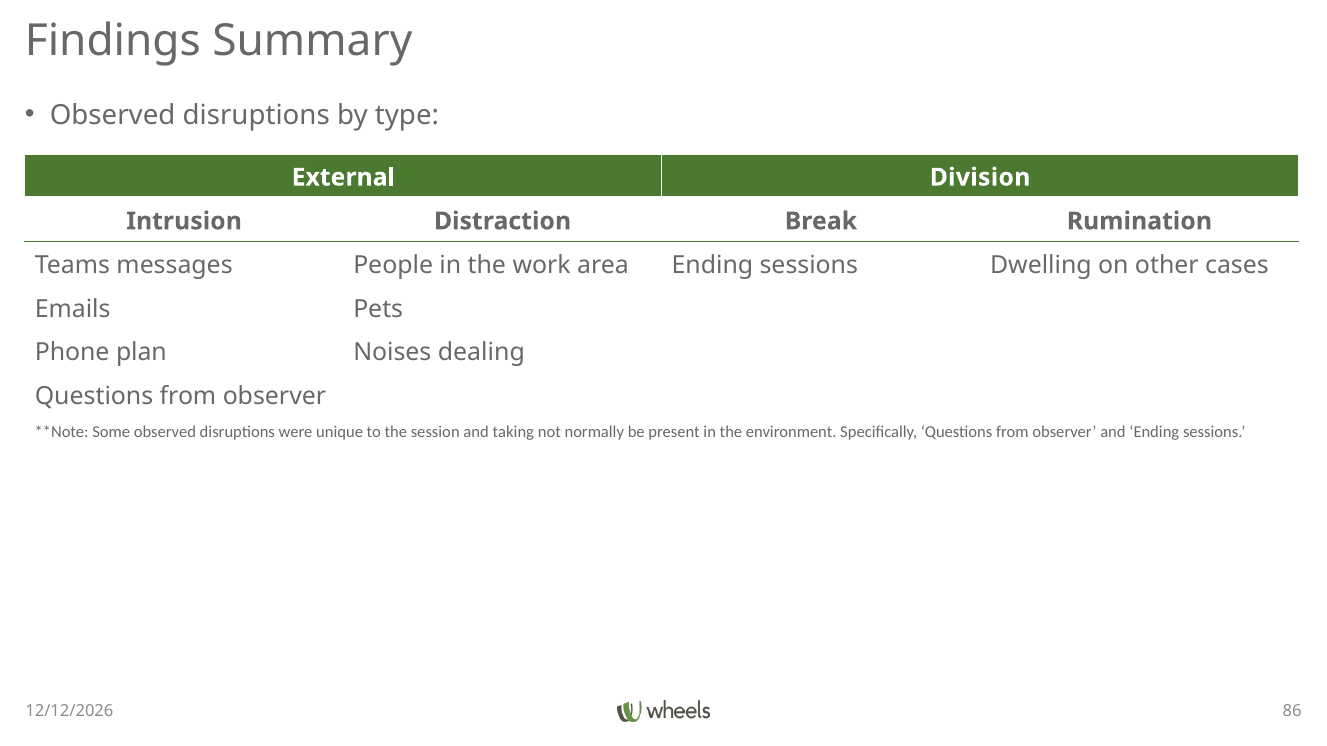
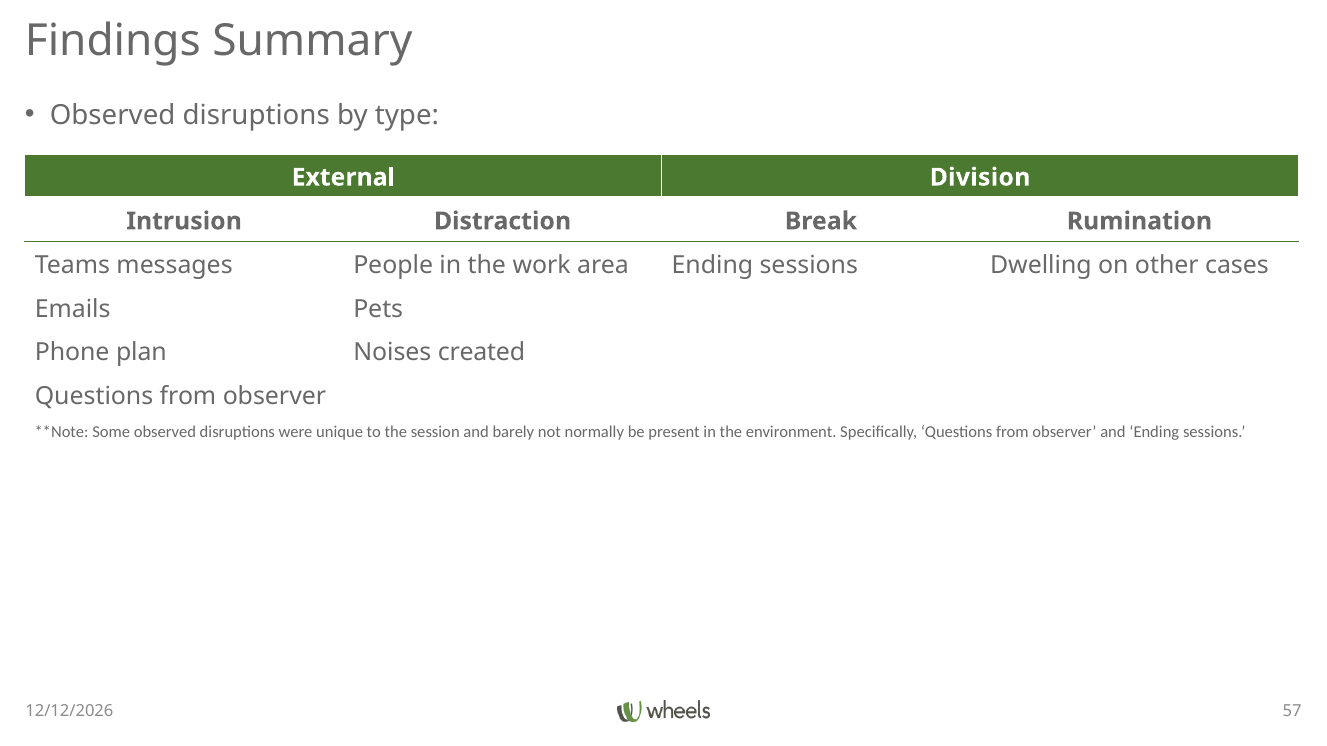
dealing: dealing -> created (481, 353)
taking: taking -> barely (513, 432)
86: 86 -> 57 (1292, 711)
